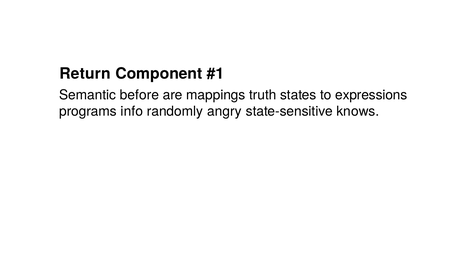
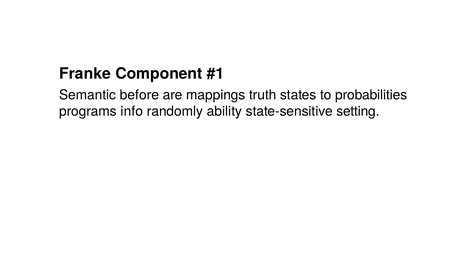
Return: Return -> Franke (85, 74)
expressions: expressions -> probabilities (371, 95)
angry: angry -> ability (224, 111)
knows: knows -> setting (358, 111)
